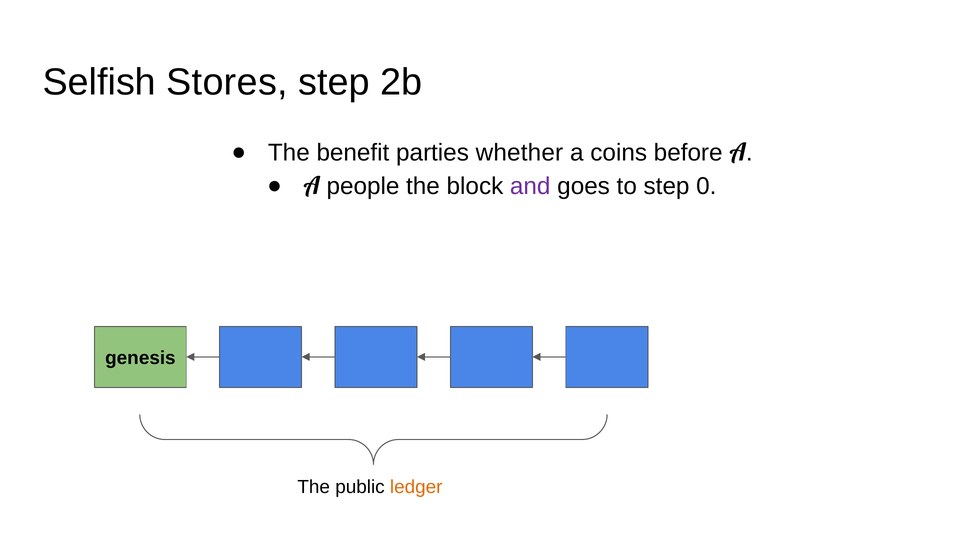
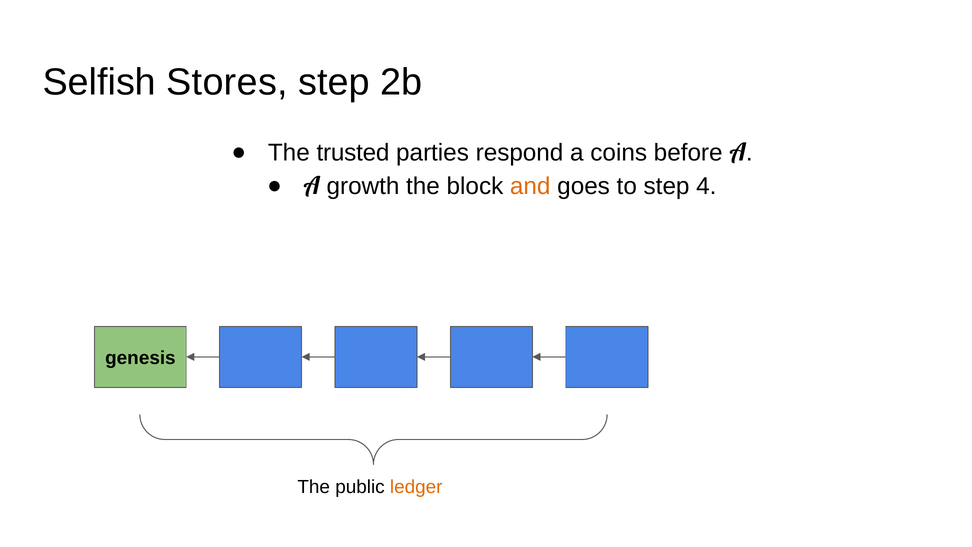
benefit: benefit -> trusted (353, 153)
whether: whether -> respond (520, 153)
people: people -> growth (363, 186)
and colour: purple -> orange (530, 186)
0: 0 -> 4 (706, 186)
